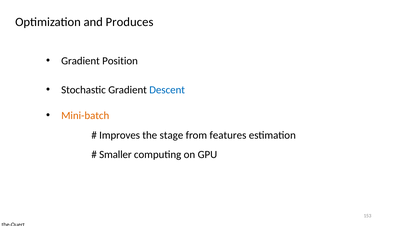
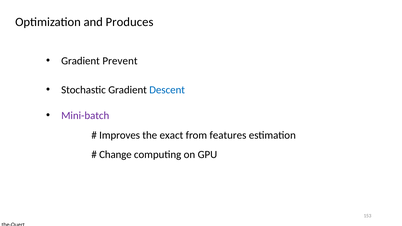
Position: Position -> Prevent (120, 61)
Mini-batch colour: orange -> purple (85, 116)
stage: stage -> exact (171, 135)
Smaller: Smaller -> Change (115, 155)
